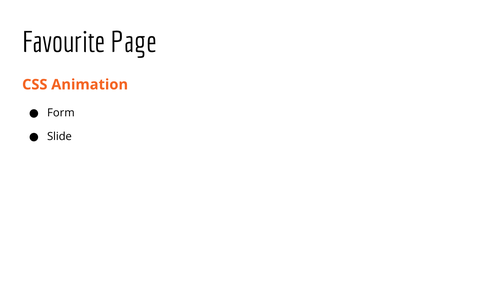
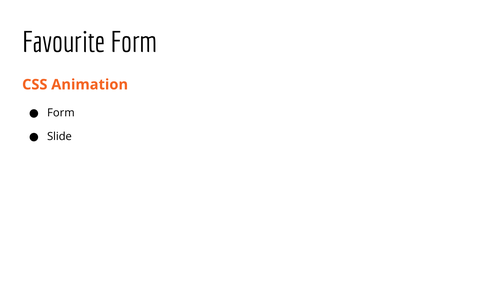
Favourite Page: Page -> Form (134, 42)
